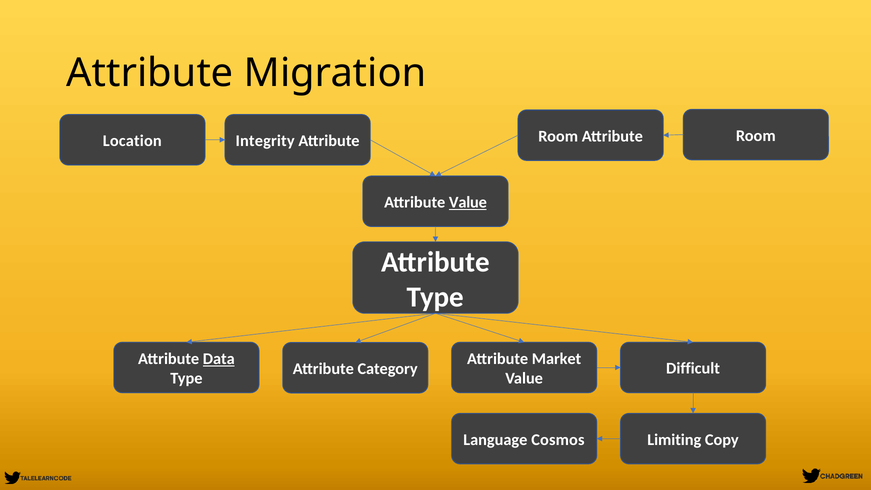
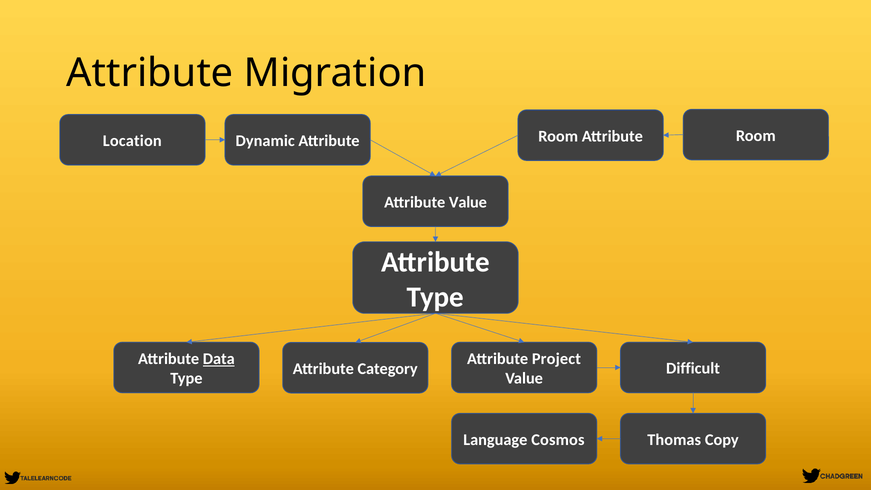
Integrity: Integrity -> Dynamic (265, 141)
Value underline: present -> none (468, 202)
Market: Market -> Project (556, 359)
Limiting: Limiting -> Thomas (674, 440)
